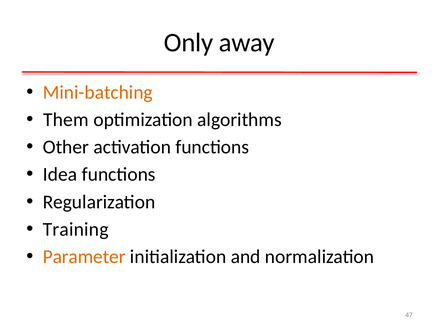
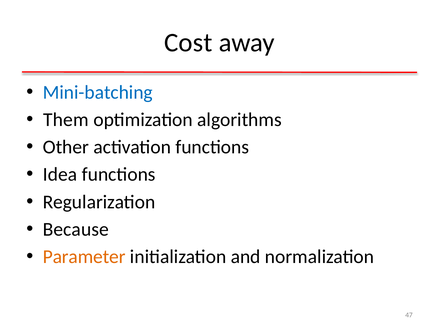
Only: Only -> Cost (188, 42)
Mini-batching colour: orange -> blue (98, 92)
Training: Training -> Because (76, 229)
